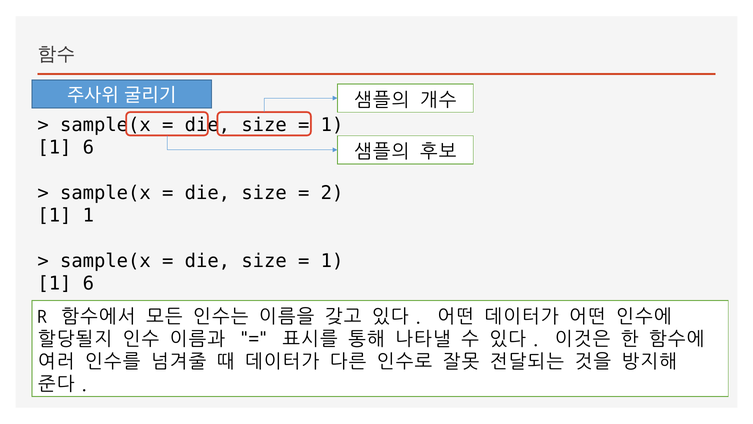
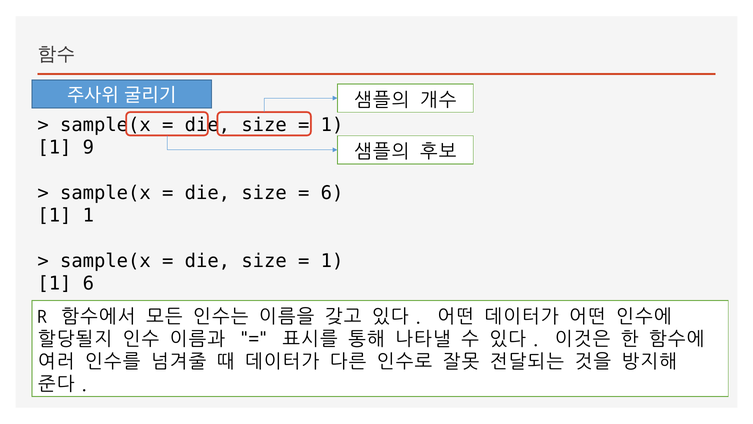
6: 6 -> 9 (88, 148)
2: 2 -> 6 (332, 193)
